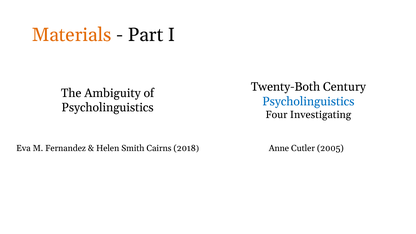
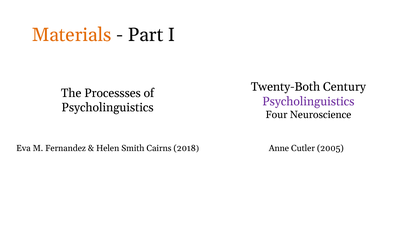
Ambiguity: Ambiguity -> Processses (113, 93)
Psycholinguistics colour: blue -> purple (308, 101)
Investigating: Investigating -> Neuroscience (321, 115)
